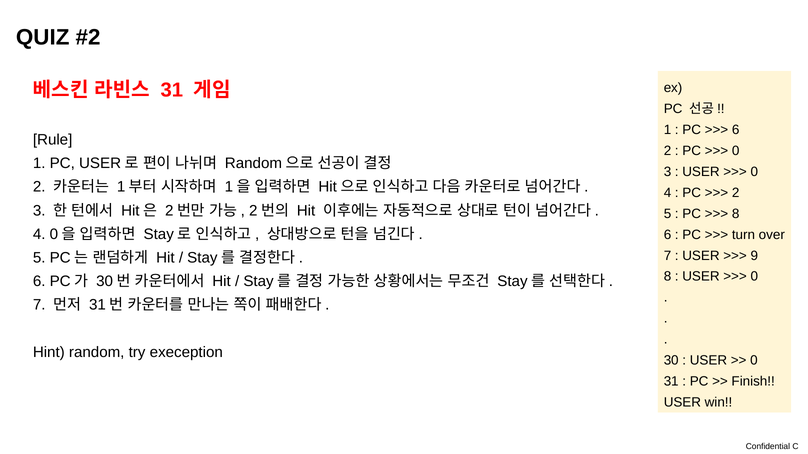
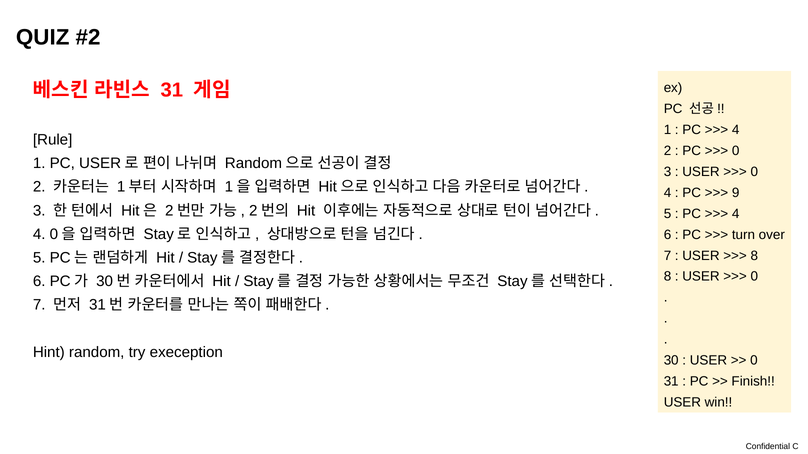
6: 6 -> 4 (736, 130)
2: 2 -> 9 (736, 193)
8: 8 -> 4 (736, 214)
9: 9 -> 8 (754, 256)
